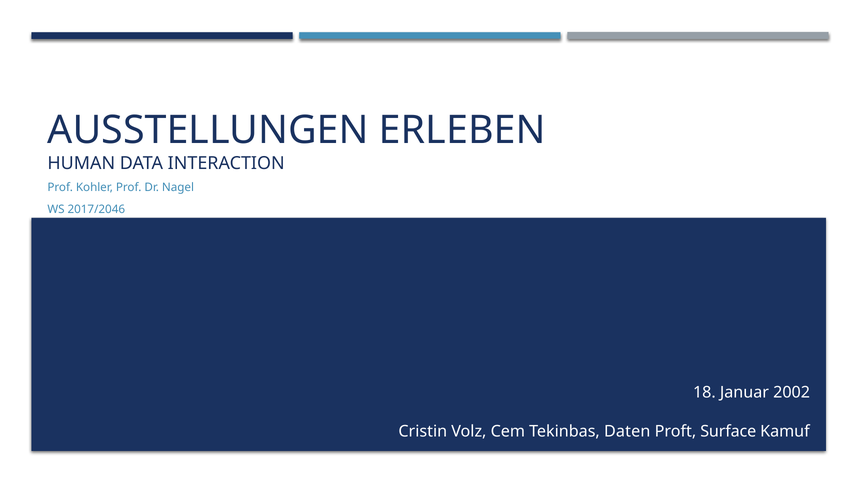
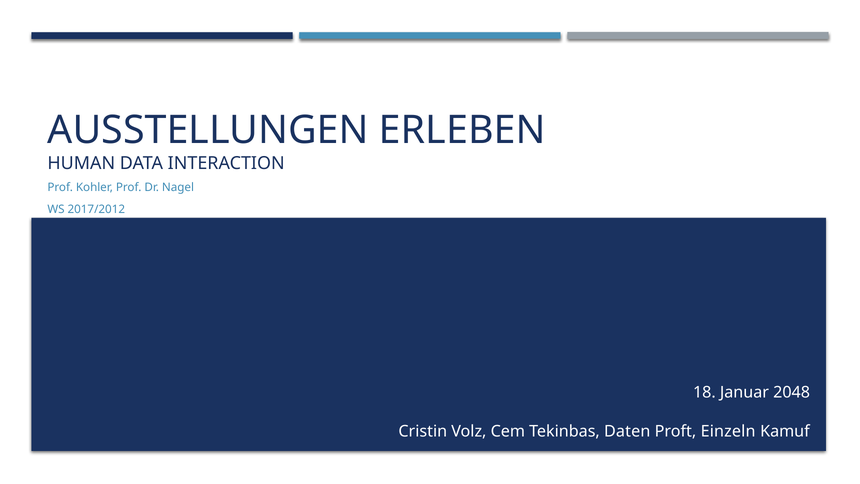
2017/2046: 2017/2046 -> 2017/2012 (96, 209)
2002: 2002 -> 2048 (792, 392)
Surface: Surface -> Einzeln (728, 431)
